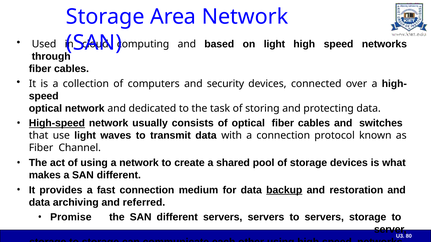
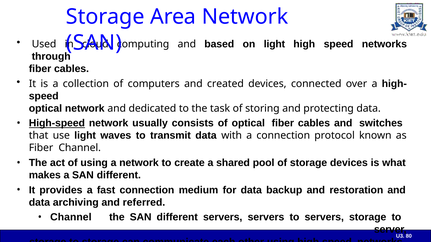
security: security -> created (225, 84)
backup underline: present -> none (284, 190)
Promise: Promise -> Channel (71, 218)
